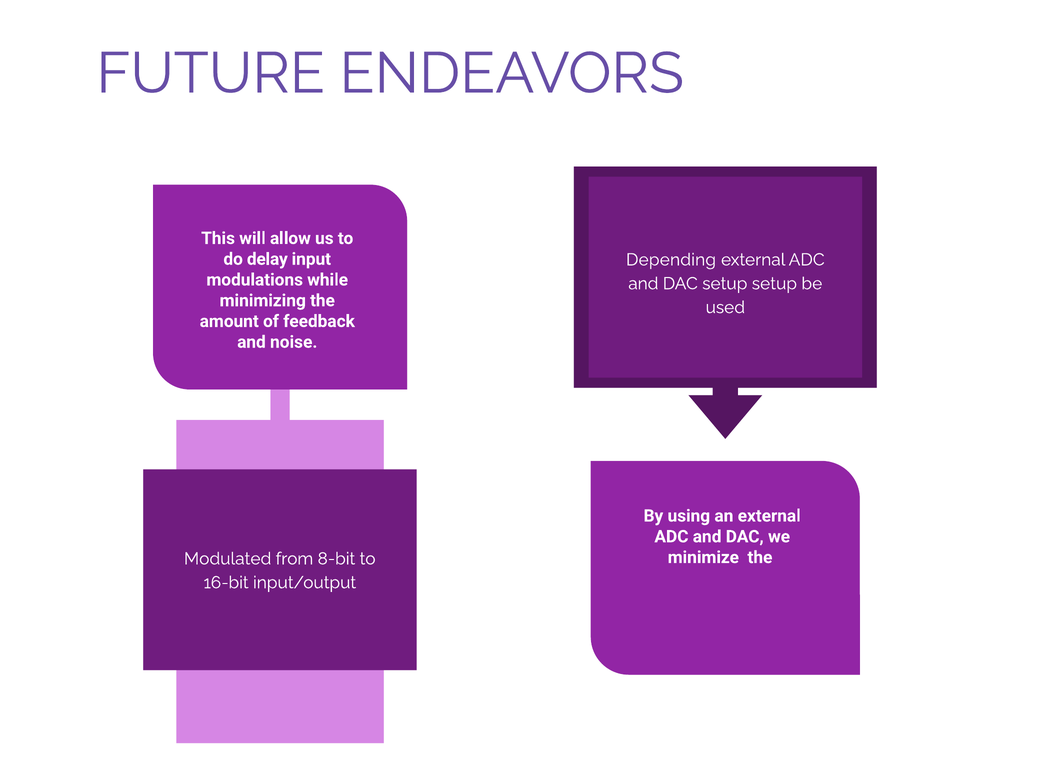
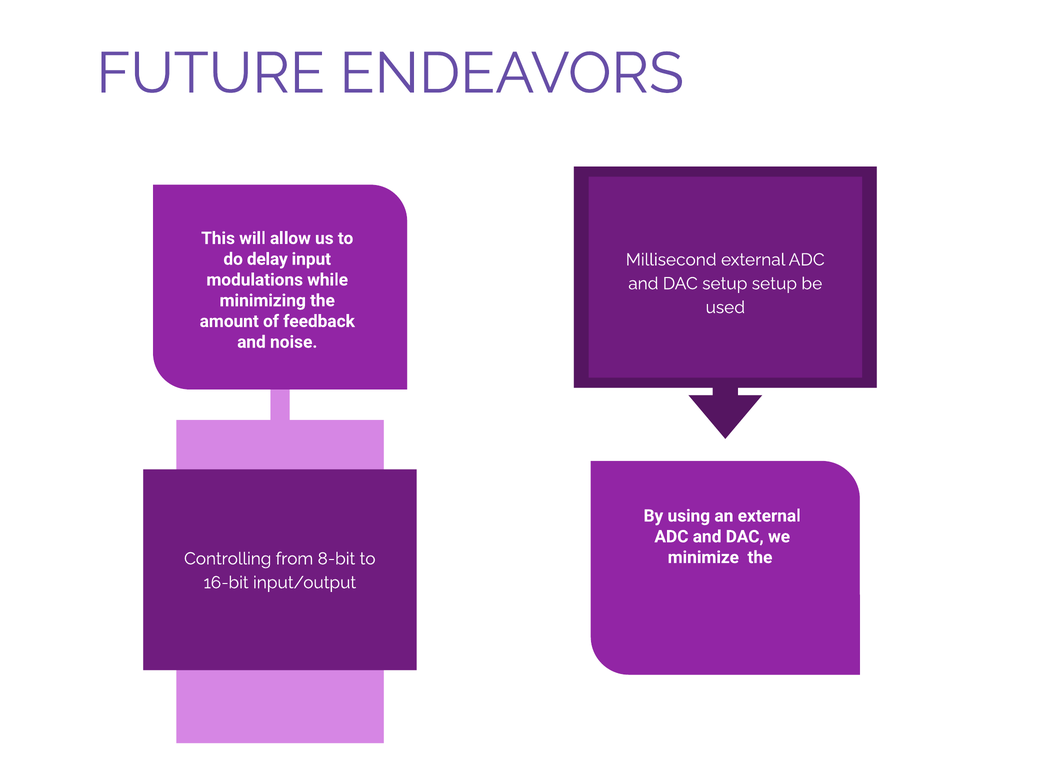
Depending: Depending -> Millisecond (671, 260)
Modulated: Modulated -> Controlling (228, 559)
